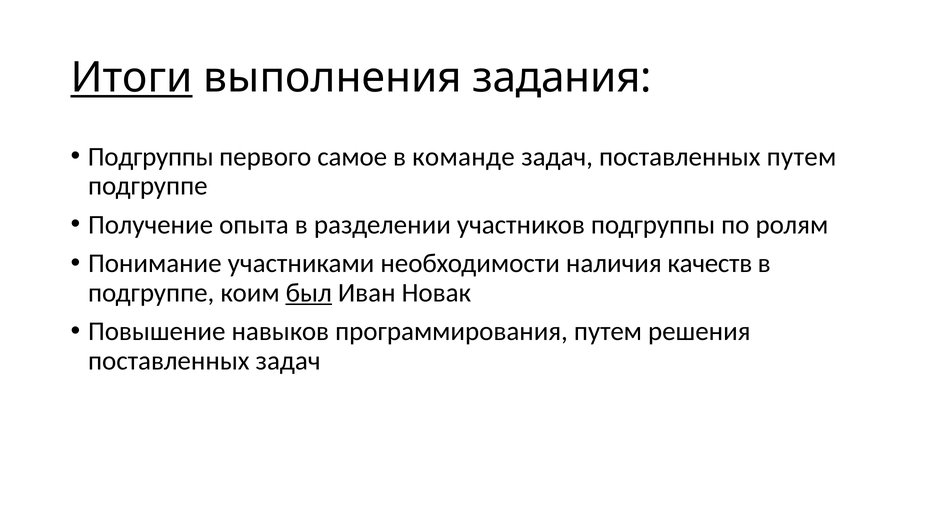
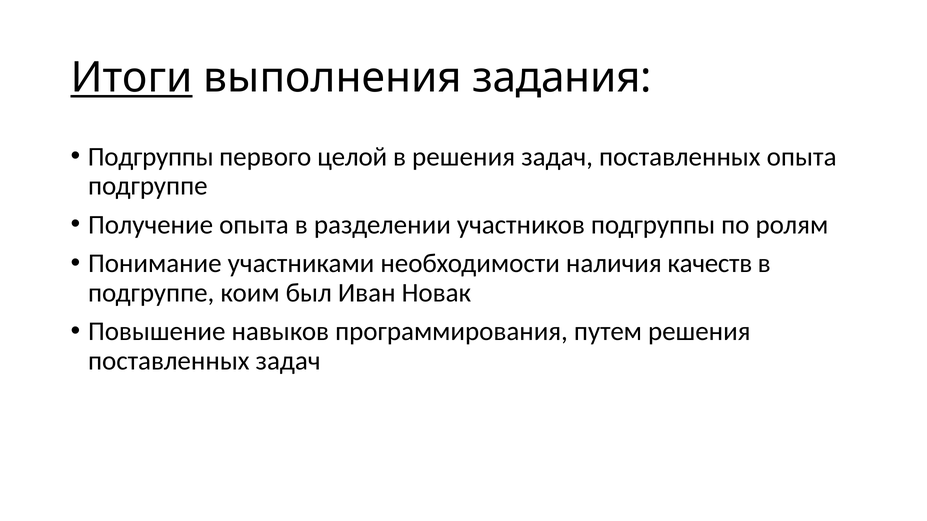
самое: самое -> целой (352, 157)
в команде: команде -> решения (464, 157)
поставленных путем: путем -> опыта (802, 157)
был underline: present -> none (309, 293)
